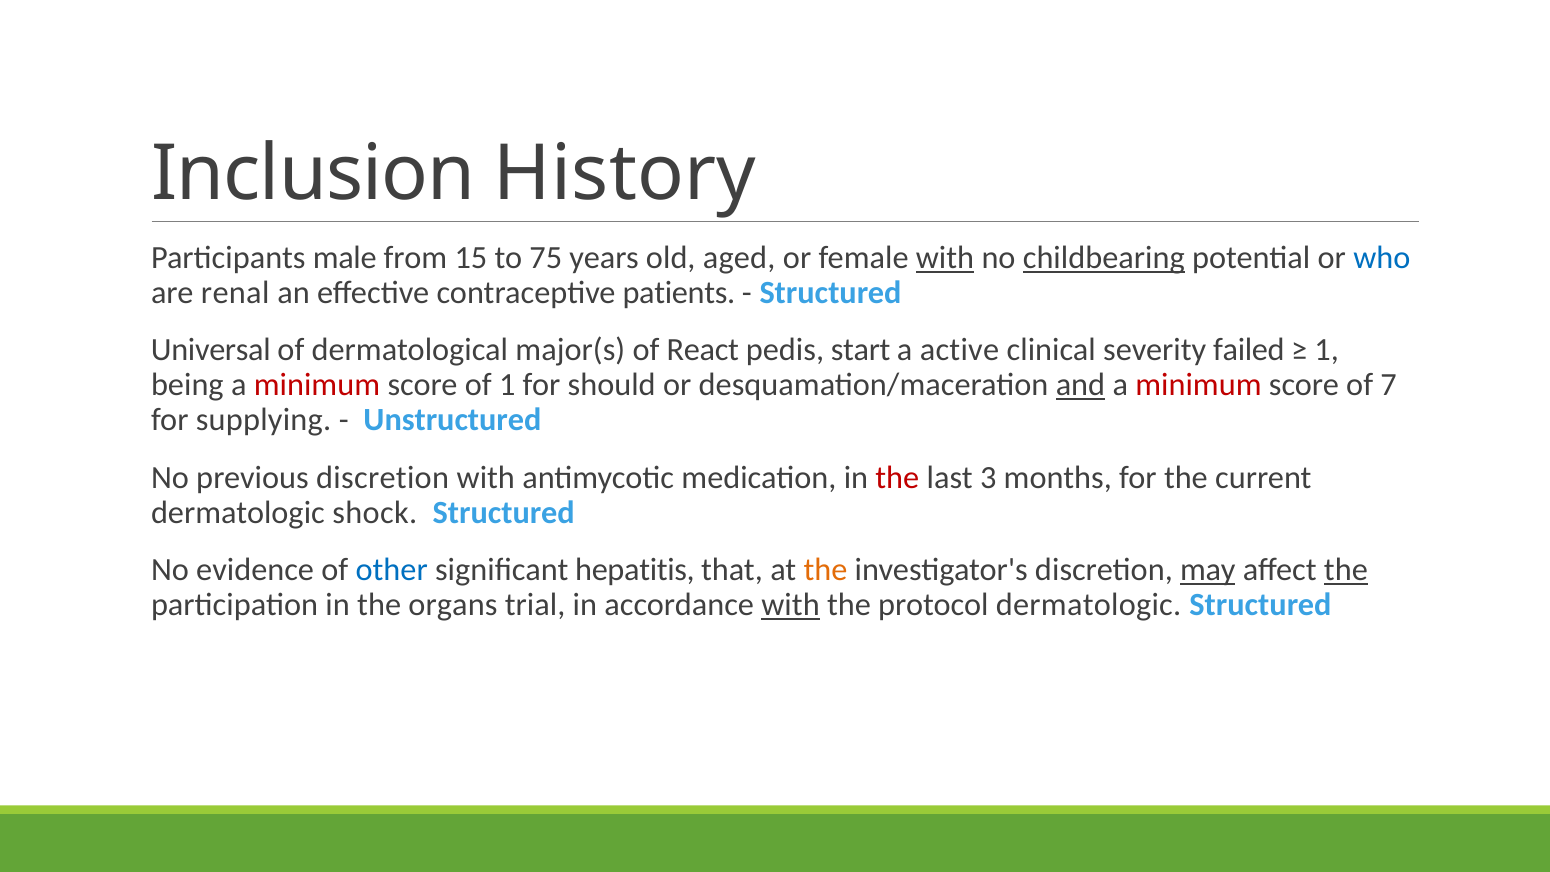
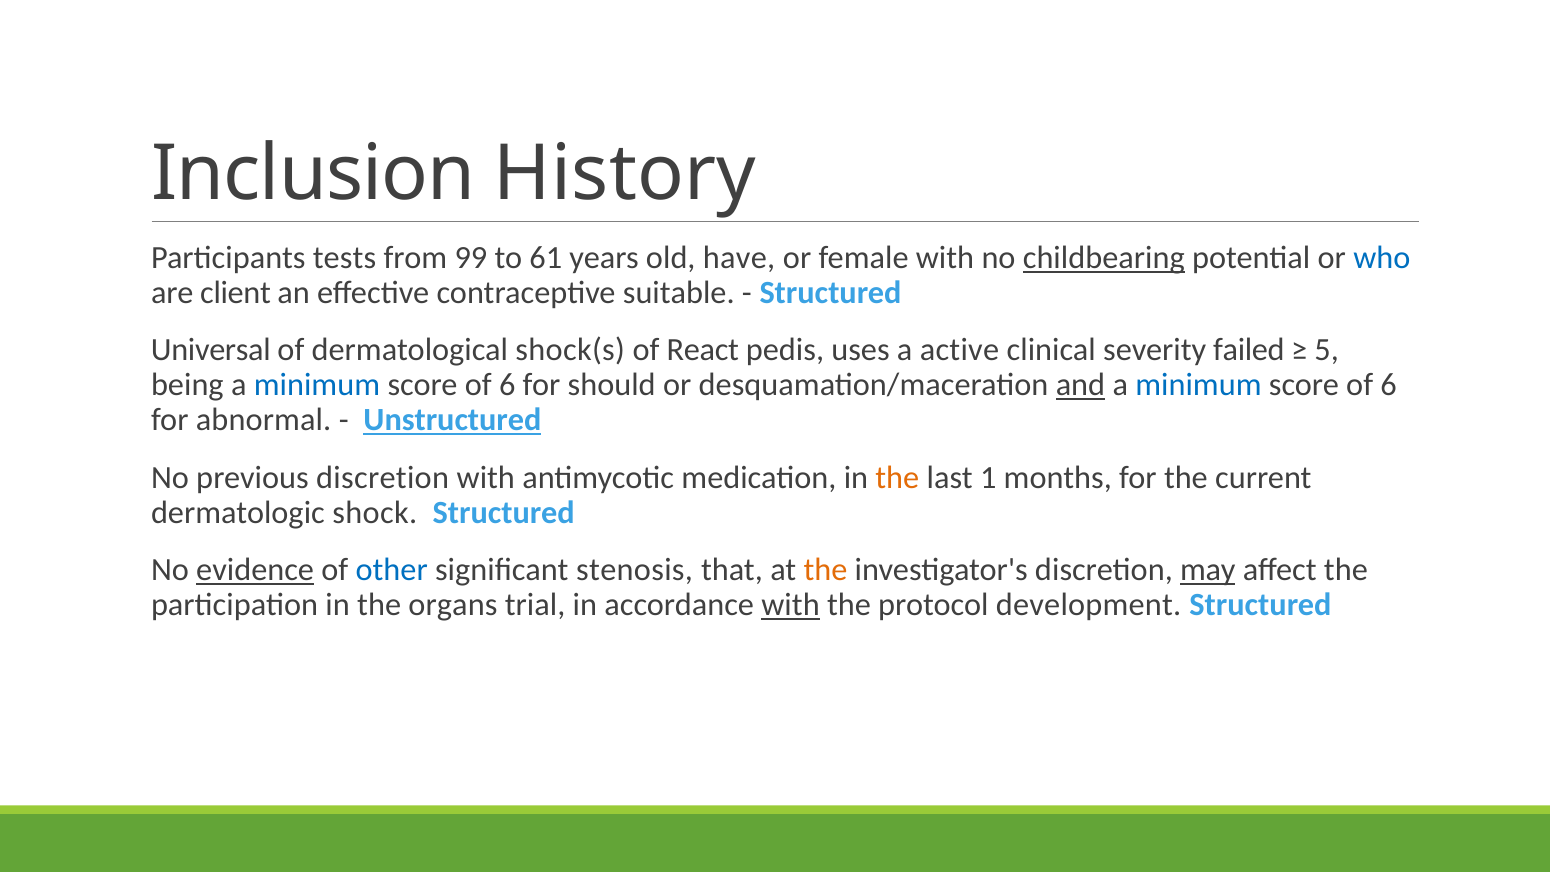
male: male -> tests (345, 258)
15: 15 -> 99 (471, 258)
75: 75 -> 61 (546, 258)
aged: aged -> have (739, 258)
with underline: present -> none (945, 258)
renal: renal -> client (236, 293)
patients: patients -> suitable (679, 293)
major(s: major(s -> shock(s (570, 350)
start: start -> uses (861, 350)
1: 1 -> 5 (1327, 350)
minimum colour: red -> blue (317, 385)
1: 1 -> 6 (507, 385)
minimum colour: red -> blue (1198, 385)
7: 7 -> 6 (1389, 385)
supplying: supplying -> abnormal (264, 420)
Unstructured underline: none -> present (452, 420)
the colour: red -> orange (897, 478)
3: 3 -> 1 (988, 478)
evidence underline: none -> present (255, 570)
hepatitis: hepatitis -> stenosis (635, 570)
the underline: present -> none (1346, 570)
protocol dermatologic: dermatologic -> development (1089, 605)
